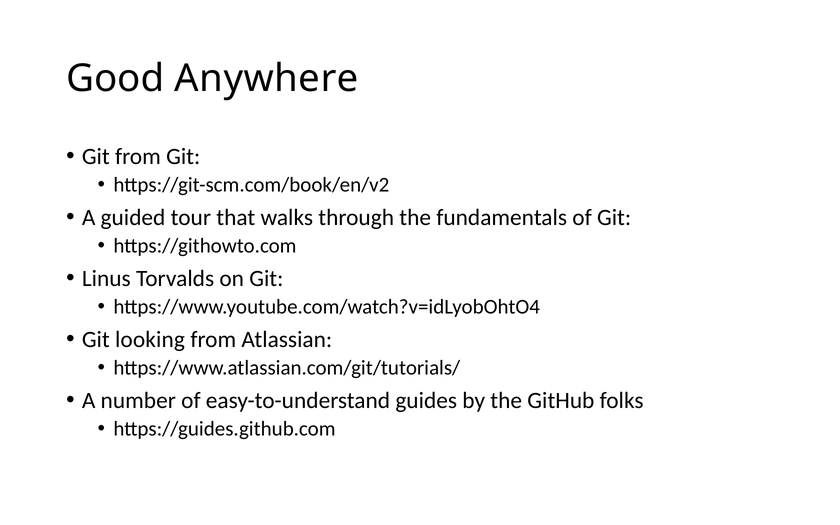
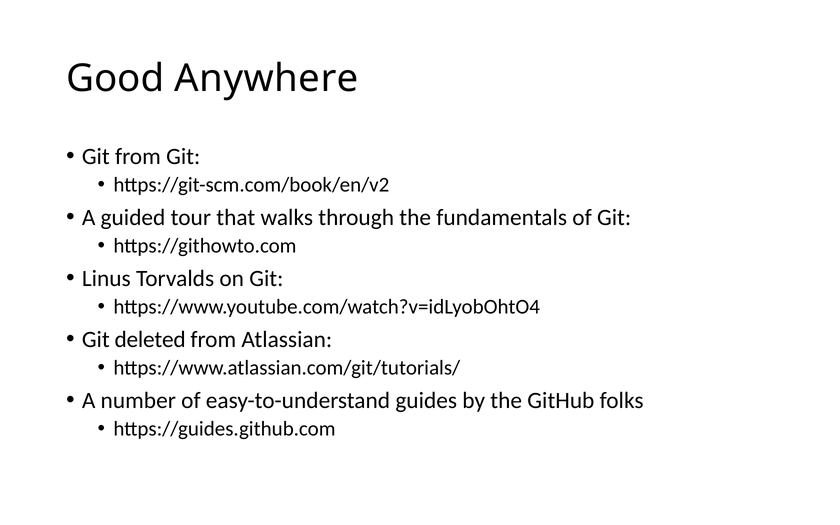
looking: looking -> deleted (150, 339)
